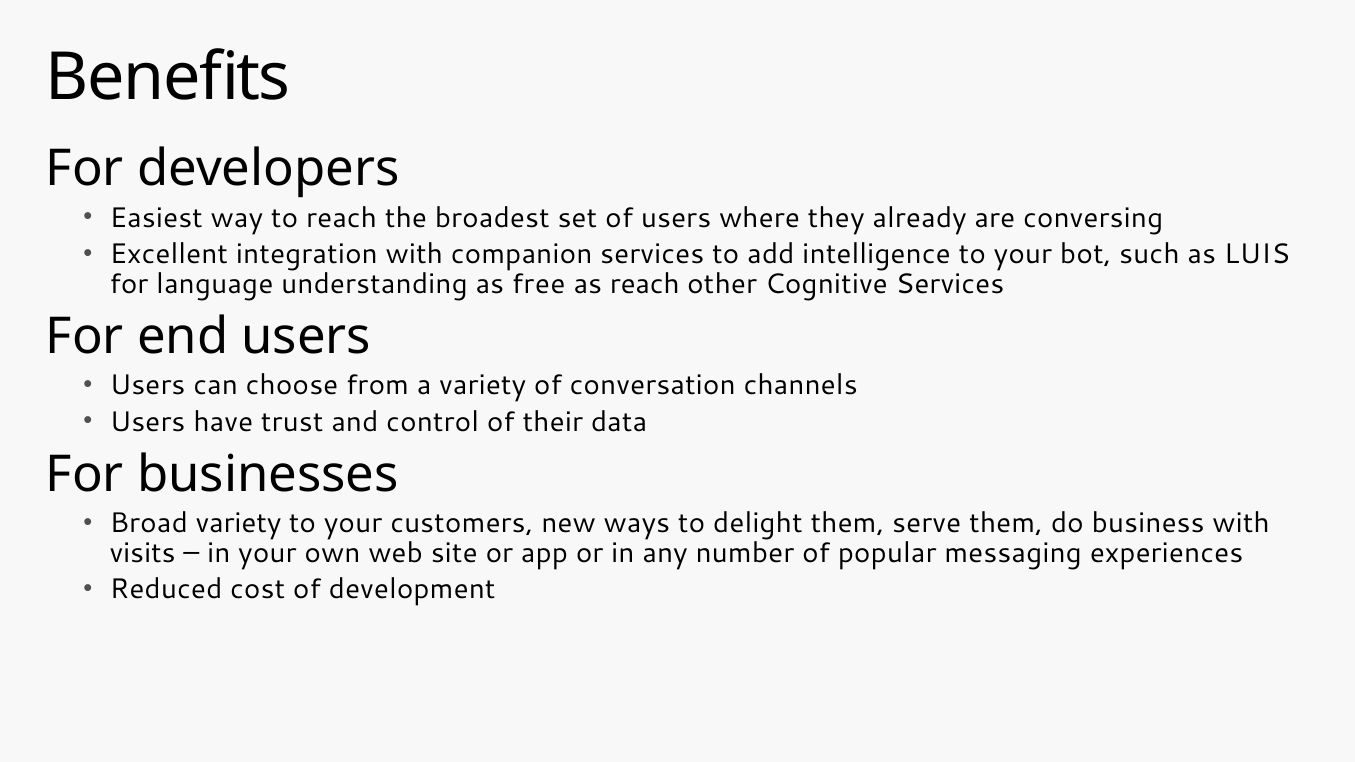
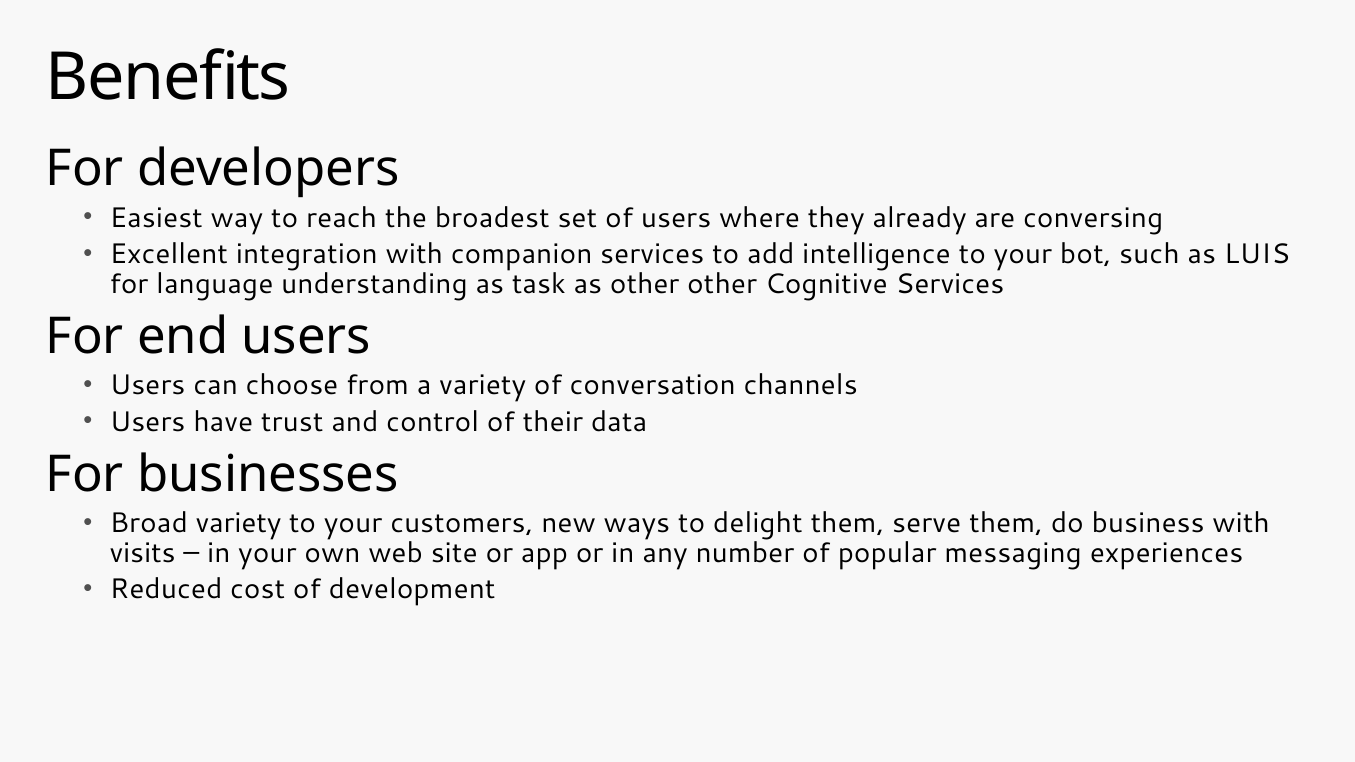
free: free -> task (539, 284)
as reach: reach -> other (645, 284)
